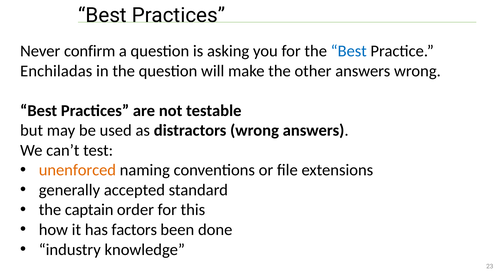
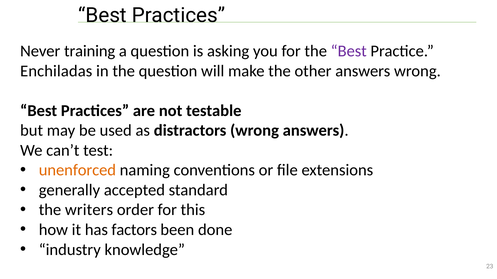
confirm: confirm -> training (90, 51)
Best colour: blue -> purple (349, 51)
captain: captain -> writers (89, 210)
